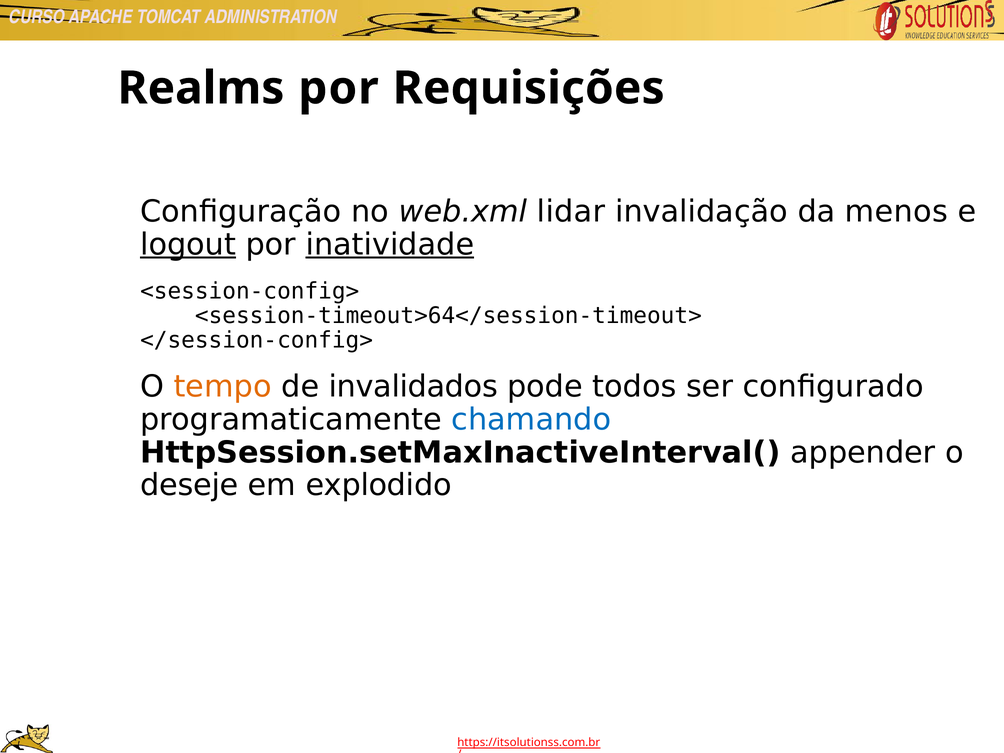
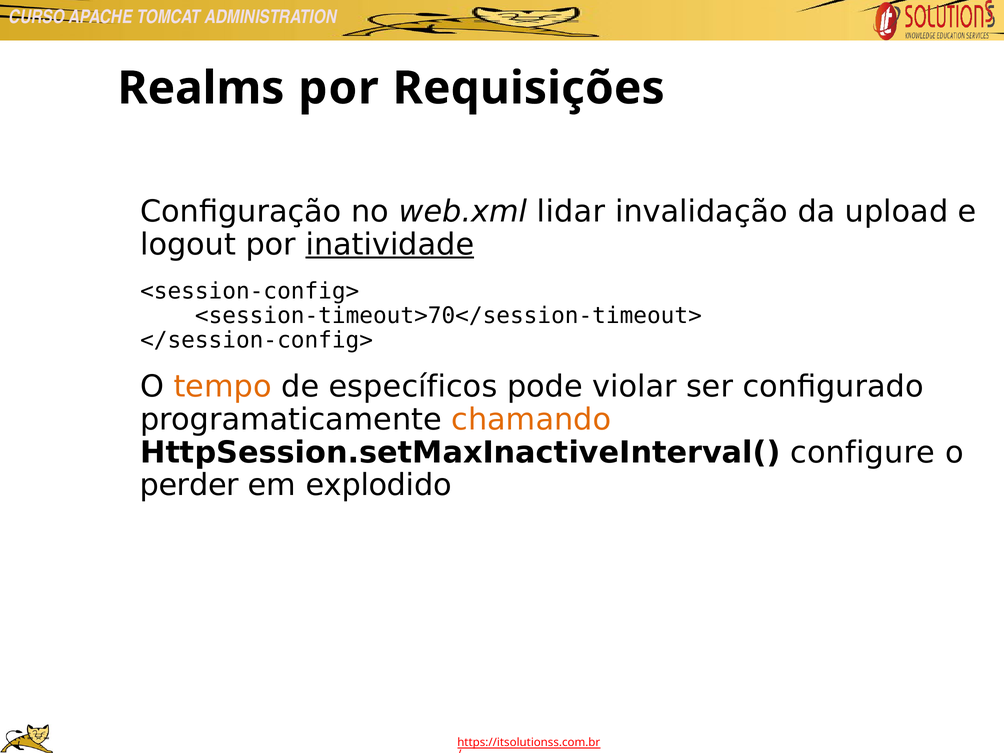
menos: menos -> upload (897, 212)
logout underline: present -> none (188, 244)
<session-timeout>64</session-timeout>: <session-timeout>64</session-timeout> -> <session-timeout>70</session-timeout> (448, 316)
invalidados: invalidados -> específicos (413, 387)
todos: todos -> violar (634, 387)
chamando colour: blue -> orange (531, 420)
appender: appender -> configure (863, 452)
deseje: deseje -> perder (189, 485)
